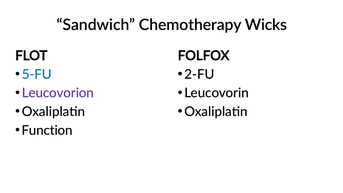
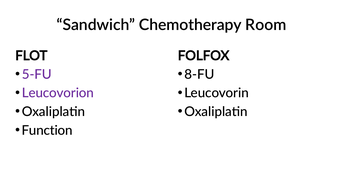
Wicks: Wicks -> Room (266, 25)
5-FU colour: blue -> purple (37, 74)
2-FU: 2-FU -> 8-FU (199, 74)
